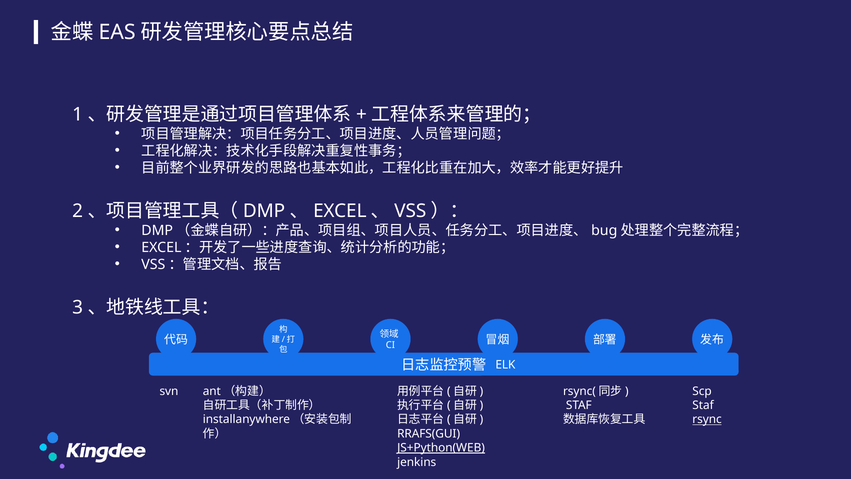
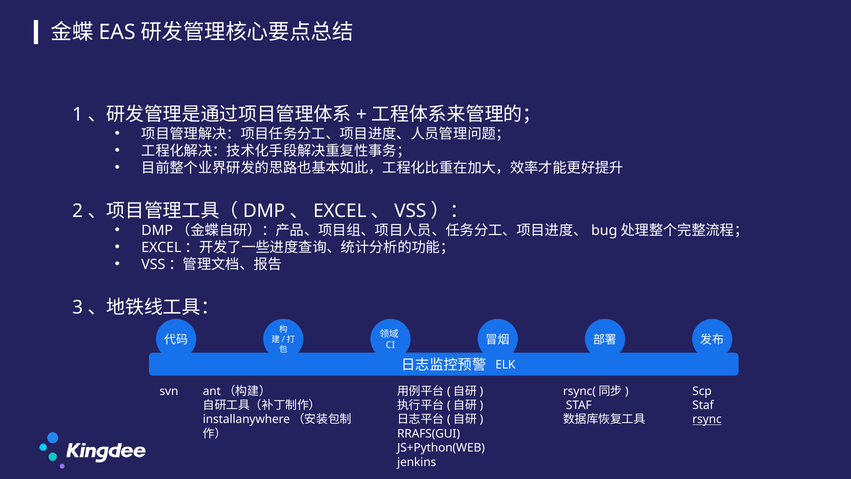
JS+Python(WEB underline: present -> none (441, 448)
